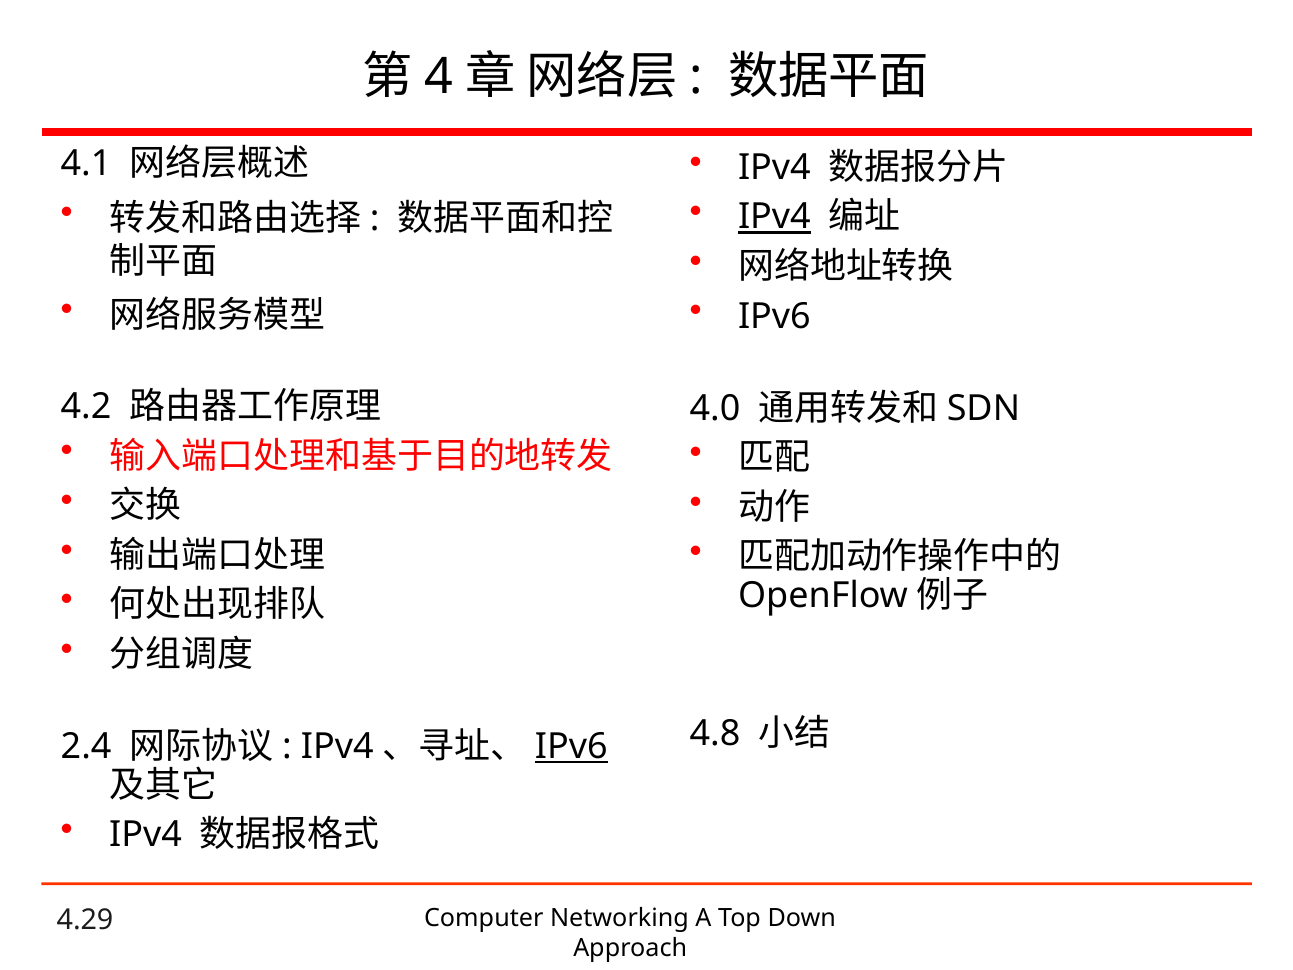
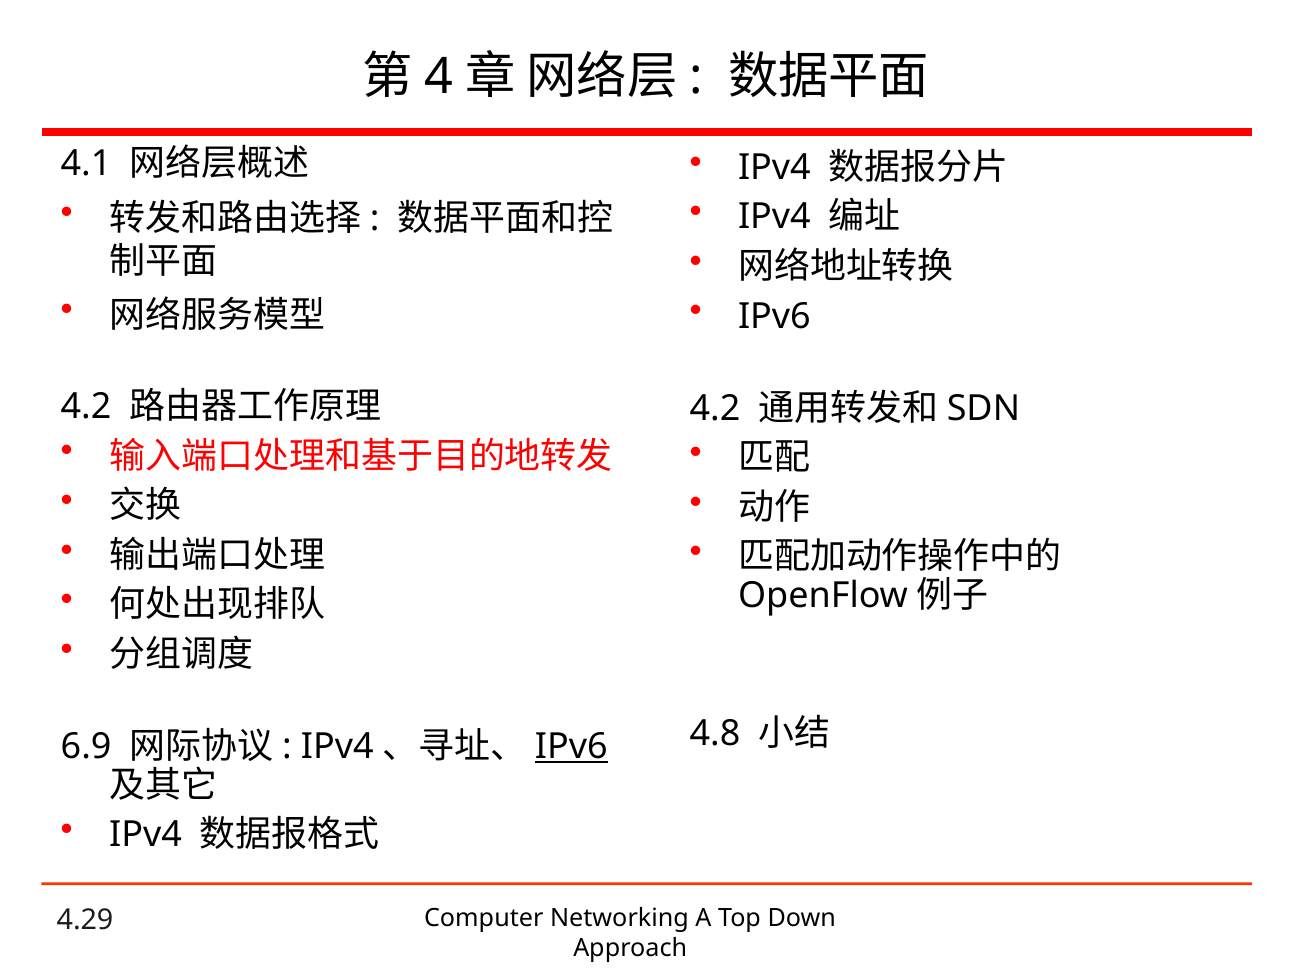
IPv4 underline: present -> none (774, 217)
4.0: 4.0 -> 4.2 (715, 408)
2.4: 2.4 -> 6.9 (86, 746)
